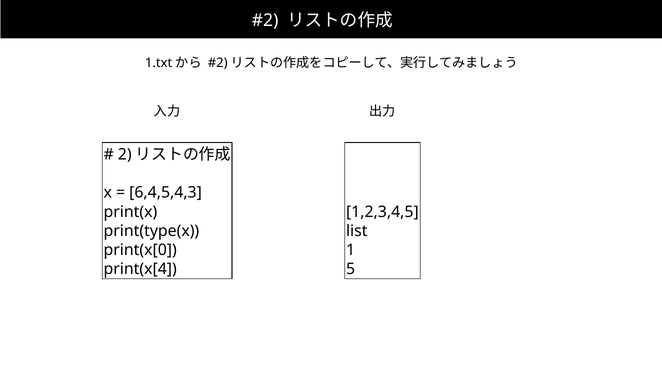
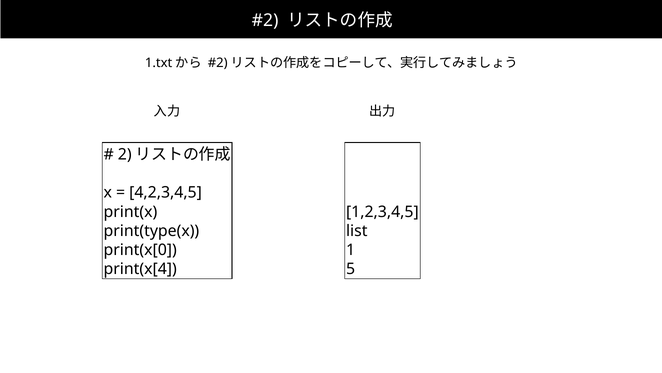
6,4,5,4,3: 6,4,5,4,3 -> 4,2,3,4,5 (166, 192)
